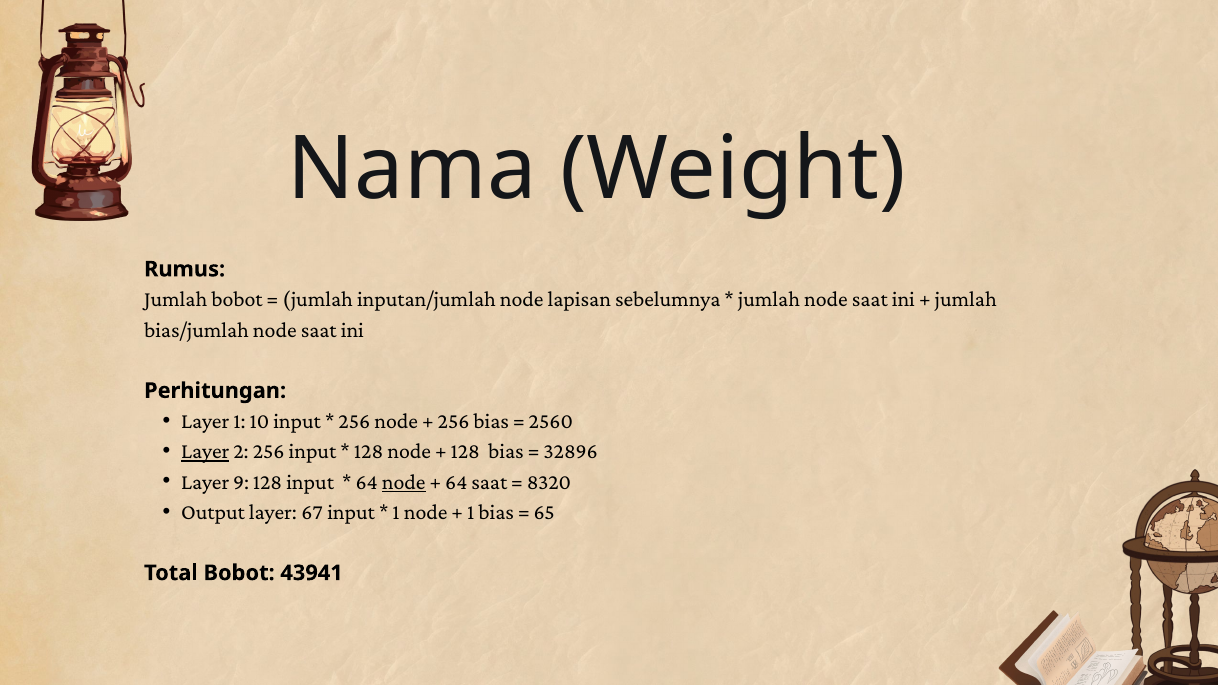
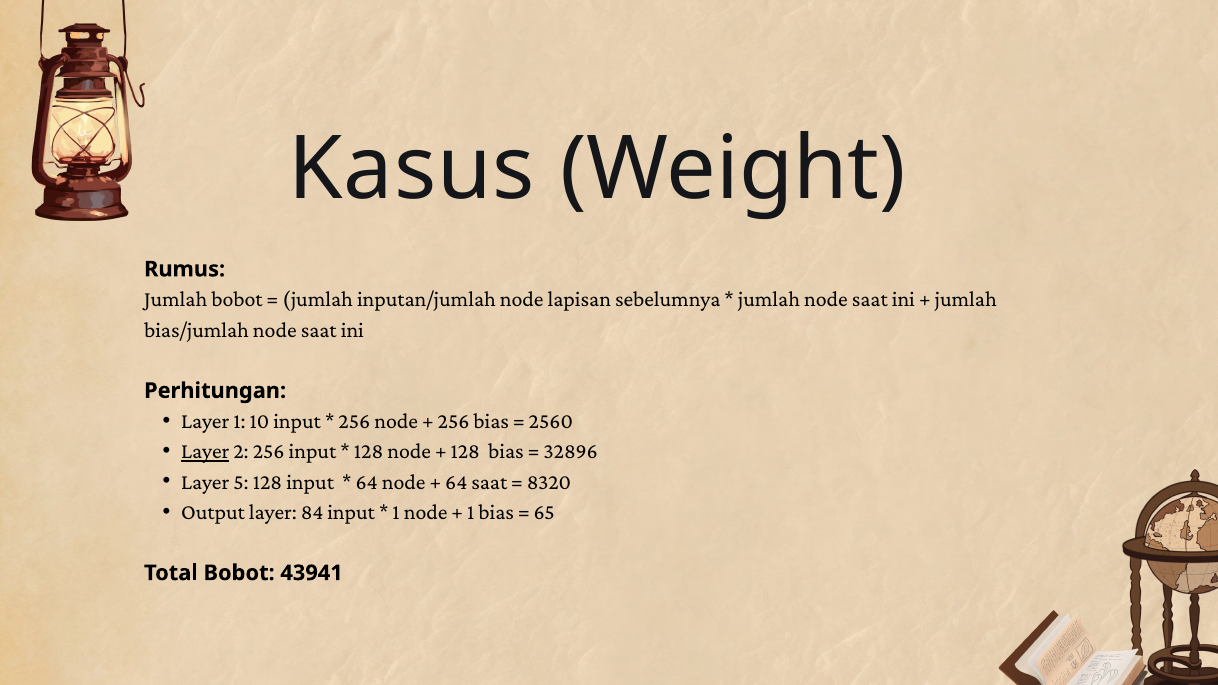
Nama: Nama -> Kasus (412, 169)
9: 9 -> 5 (241, 482)
node underline: present -> none (404, 482)
67: 67 -> 84 (312, 512)
